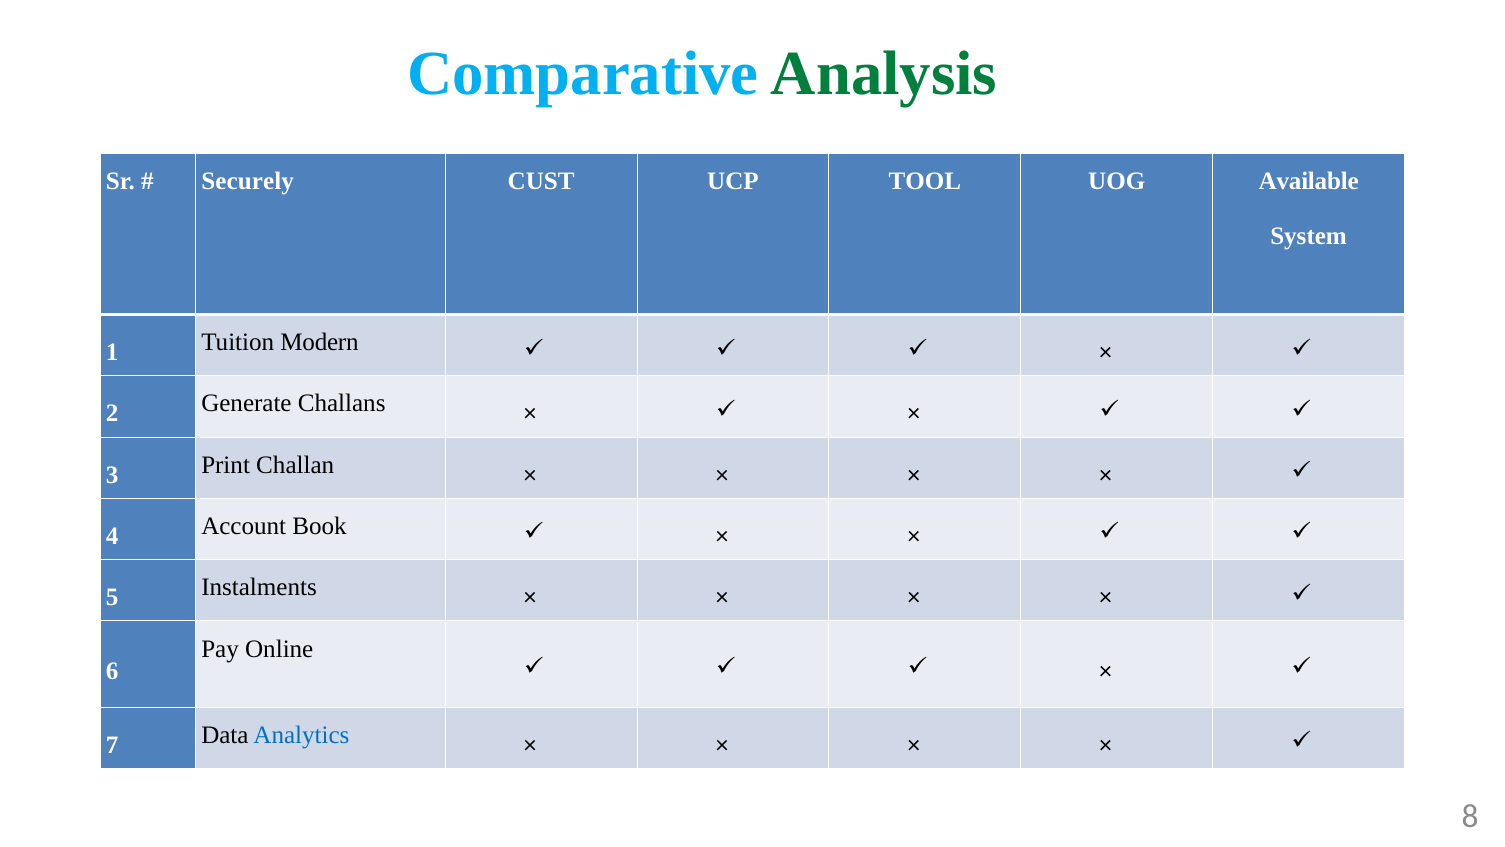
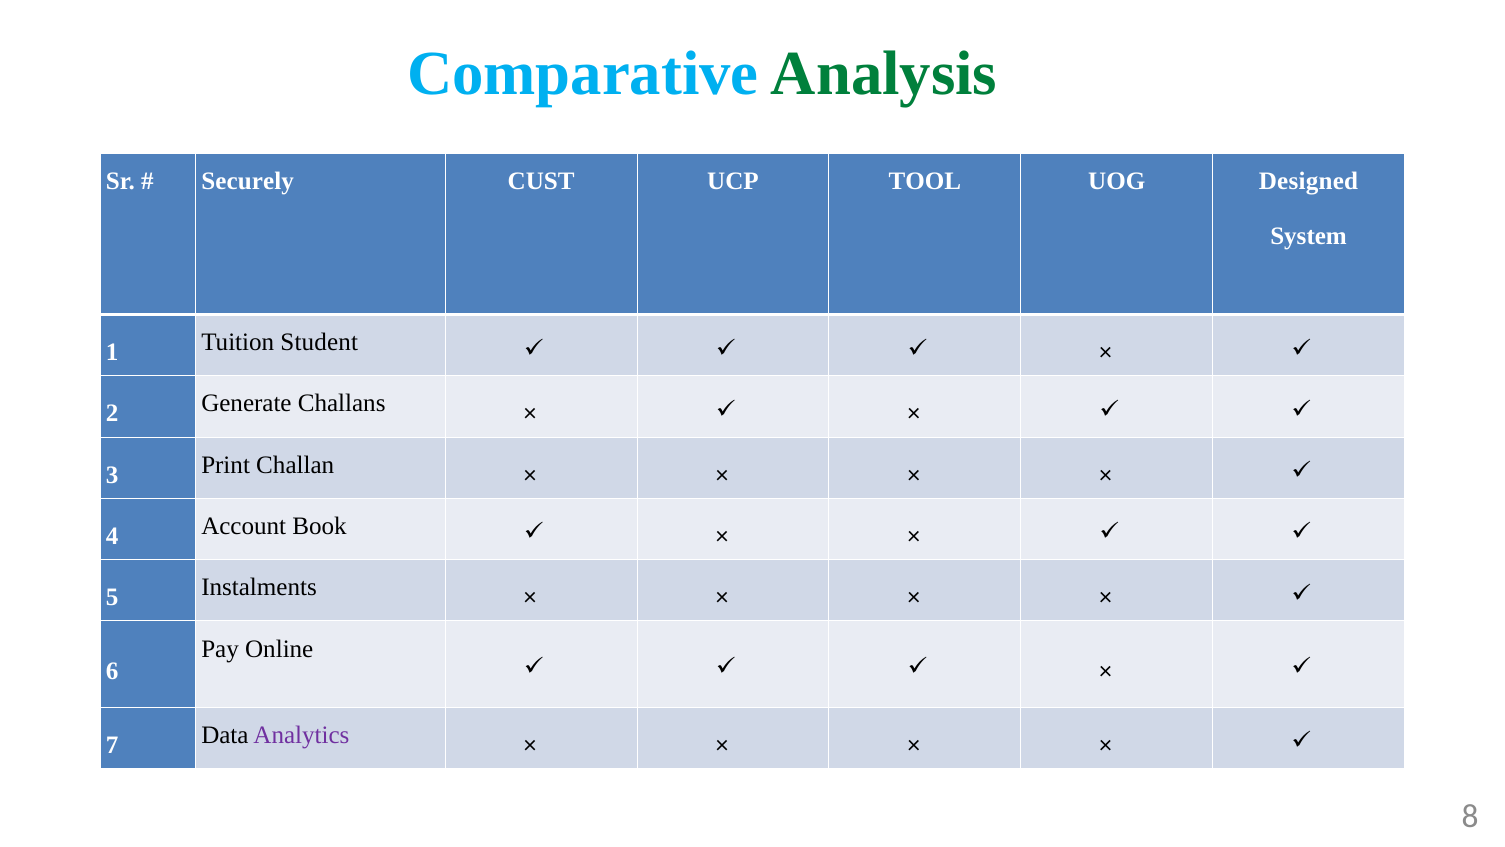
Available: Available -> Designed (1308, 182)
Modern: Modern -> Student (319, 342)
Analytics colour: blue -> purple (301, 735)
